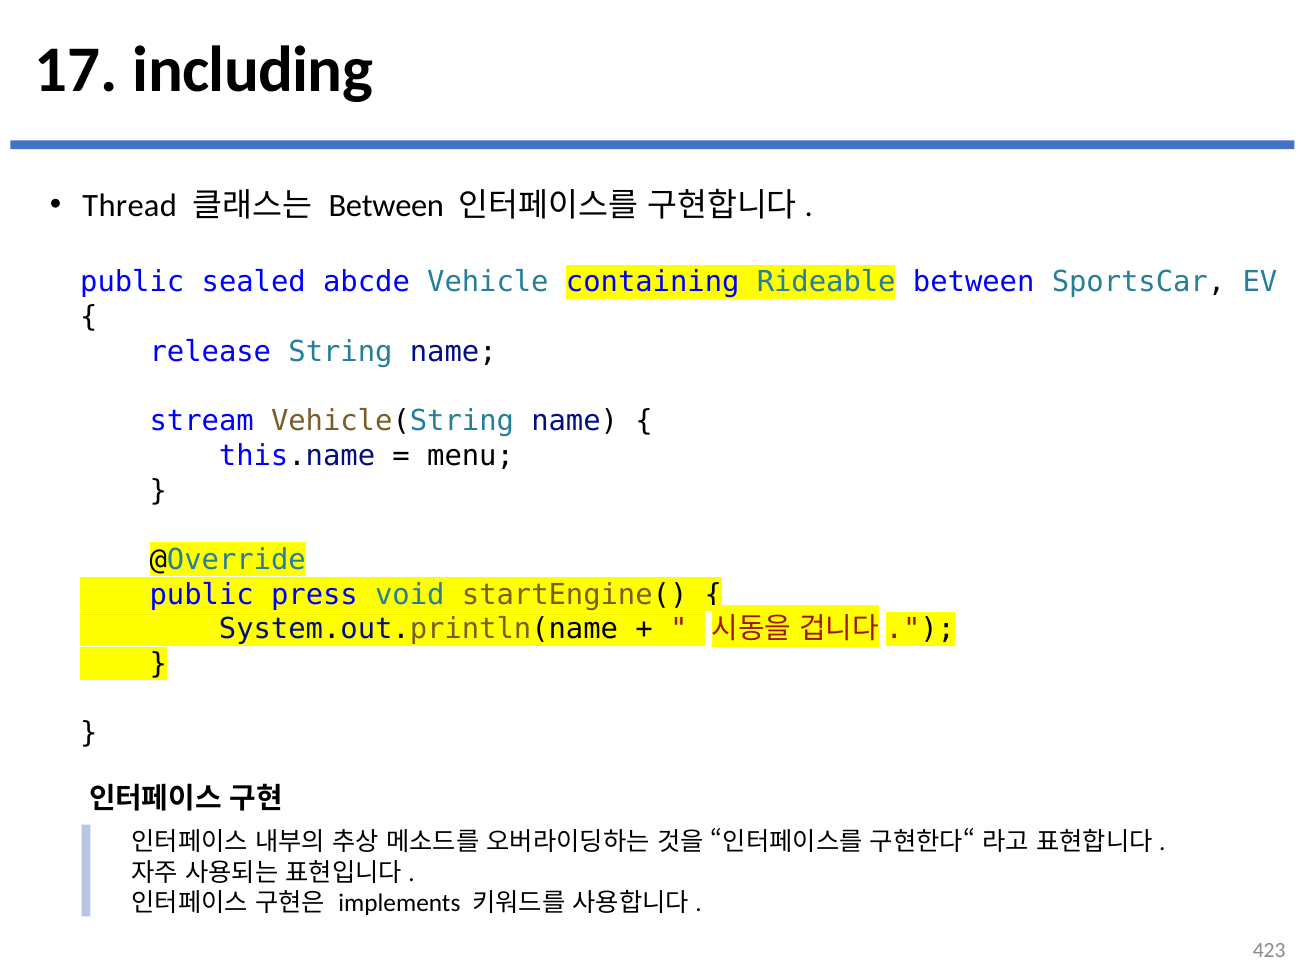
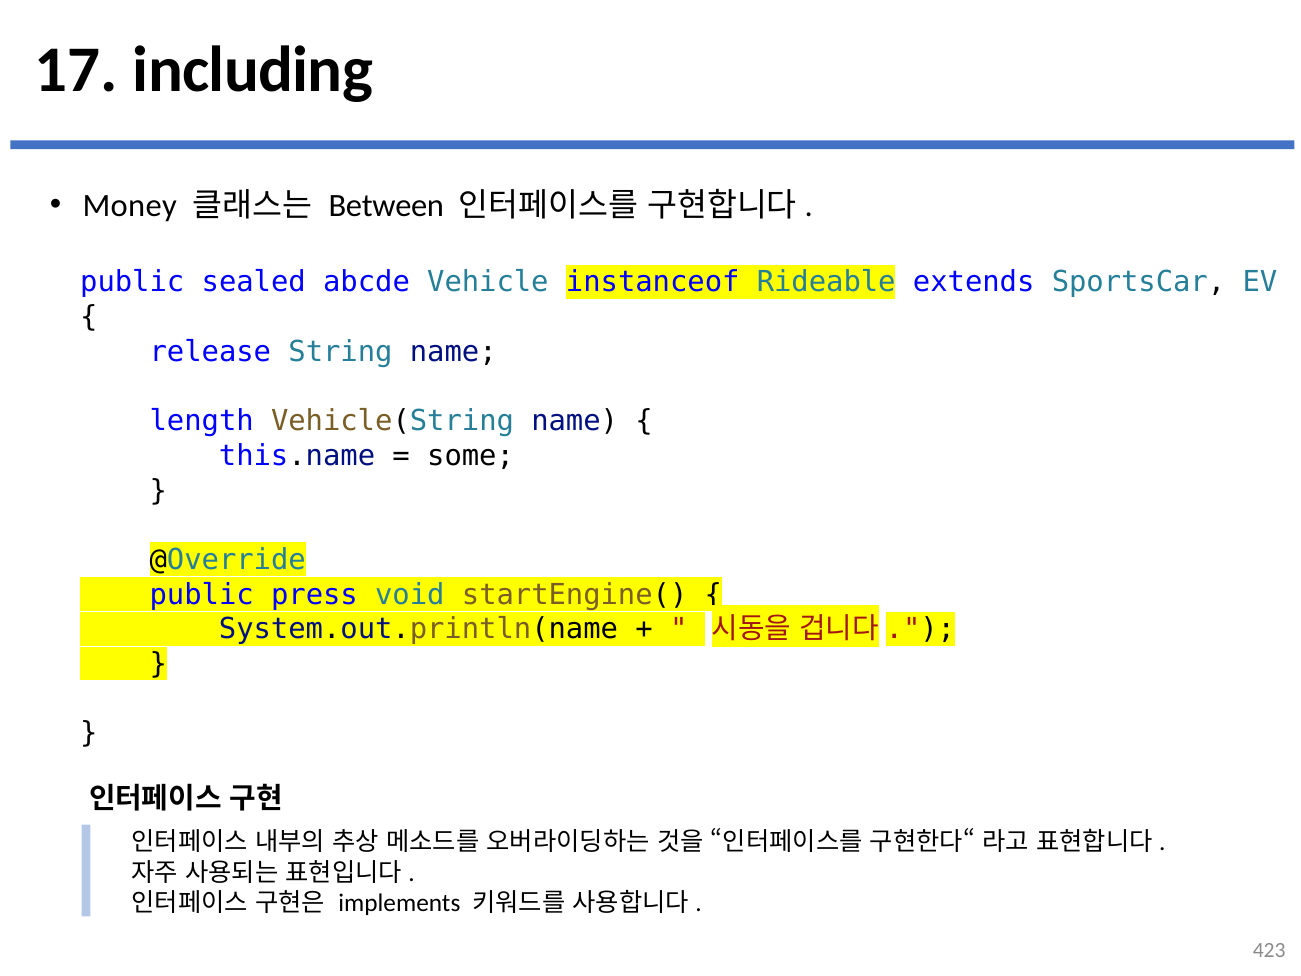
Thread: Thread -> Money (130, 206)
containing: containing -> instanceof (653, 282)
Rideable between: between -> extends (974, 282)
stream: stream -> length (202, 421)
menu: menu -> some (471, 456)
